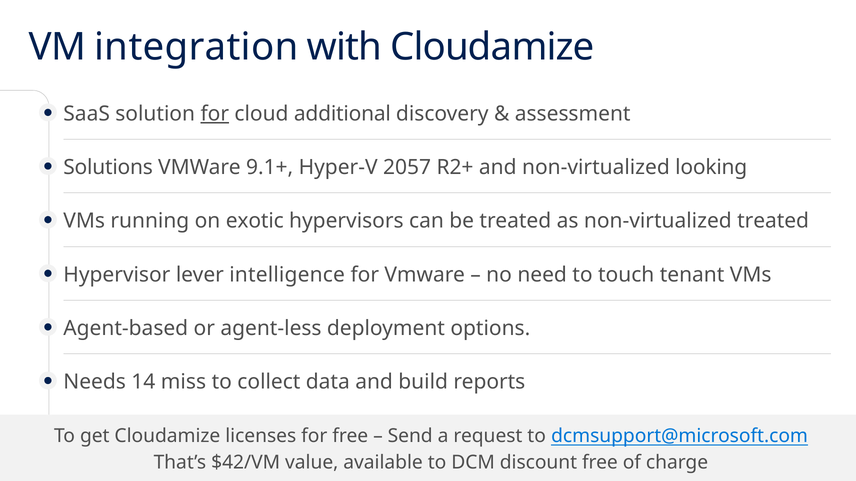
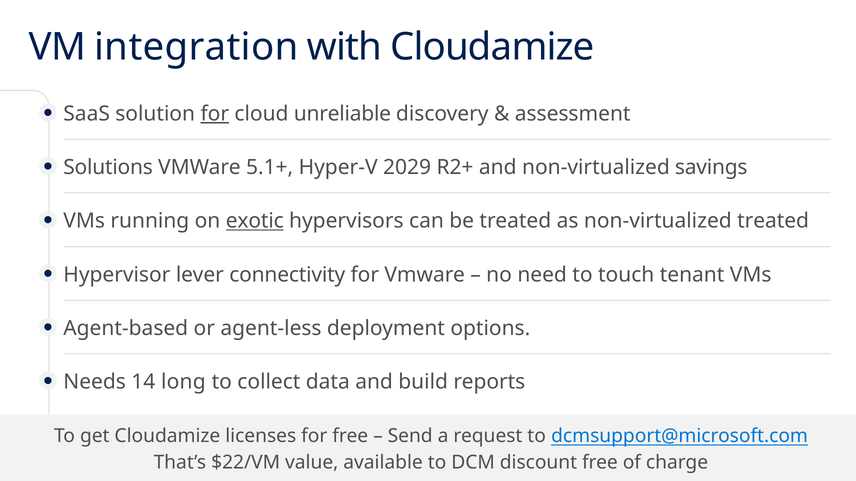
additional: additional -> unreliable (342, 114)
9.1+: 9.1+ -> 5.1+ (270, 168)
2057: 2057 -> 2029 (407, 168)
looking: looking -> savings (711, 168)
exotic underline: none -> present (255, 221)
intelligence: intelligence -> connectivity (287, 275)
miss: miss -> long (183, 382)
$42/VM: $42/VM -> $22/VM (246, 463)
